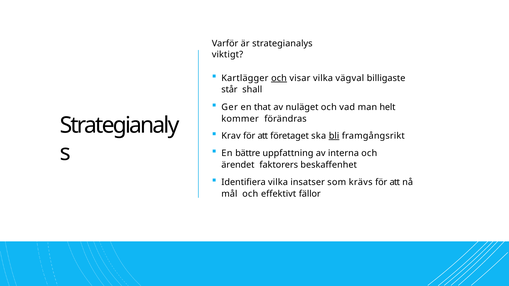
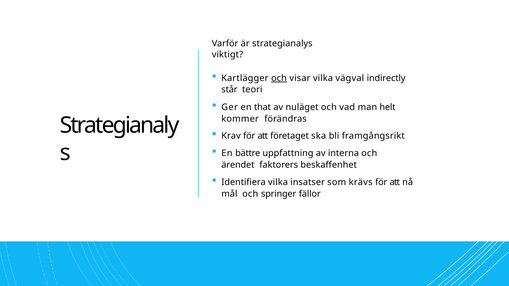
billigaste: billigaste -> indirectly (386, 78)
shall: shall -> teori (252, 90)
bli underline: present -> none (334, 136)
effektivt: effektivt -> springer (279, 194)
